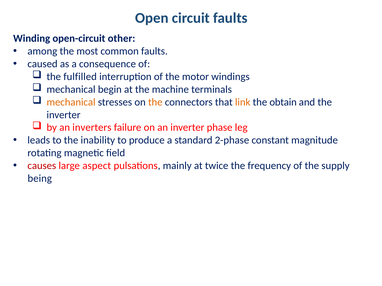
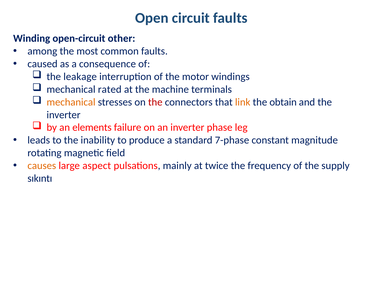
fulfilled: fulfilled -> leakage (80, 77)
begin: begin -> rated (110, 89)
the colour: orange -> red (155, 102)
inverters: inverters -> elements (92, 128)
2-phase: 2-phase -> 7-phase (232, 140)
causes colour: red -> orange (42, 166)
being: being -> sıkıntı (40, 179)
